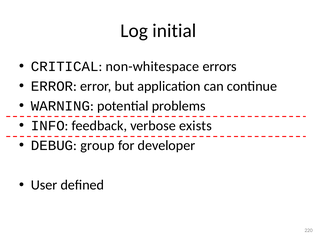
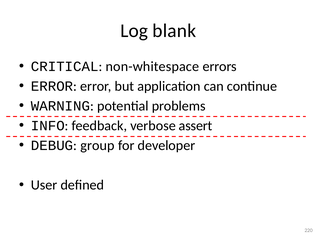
initial: initial -> blank (174, 31)
exists: exists -> assert (196, 126)
